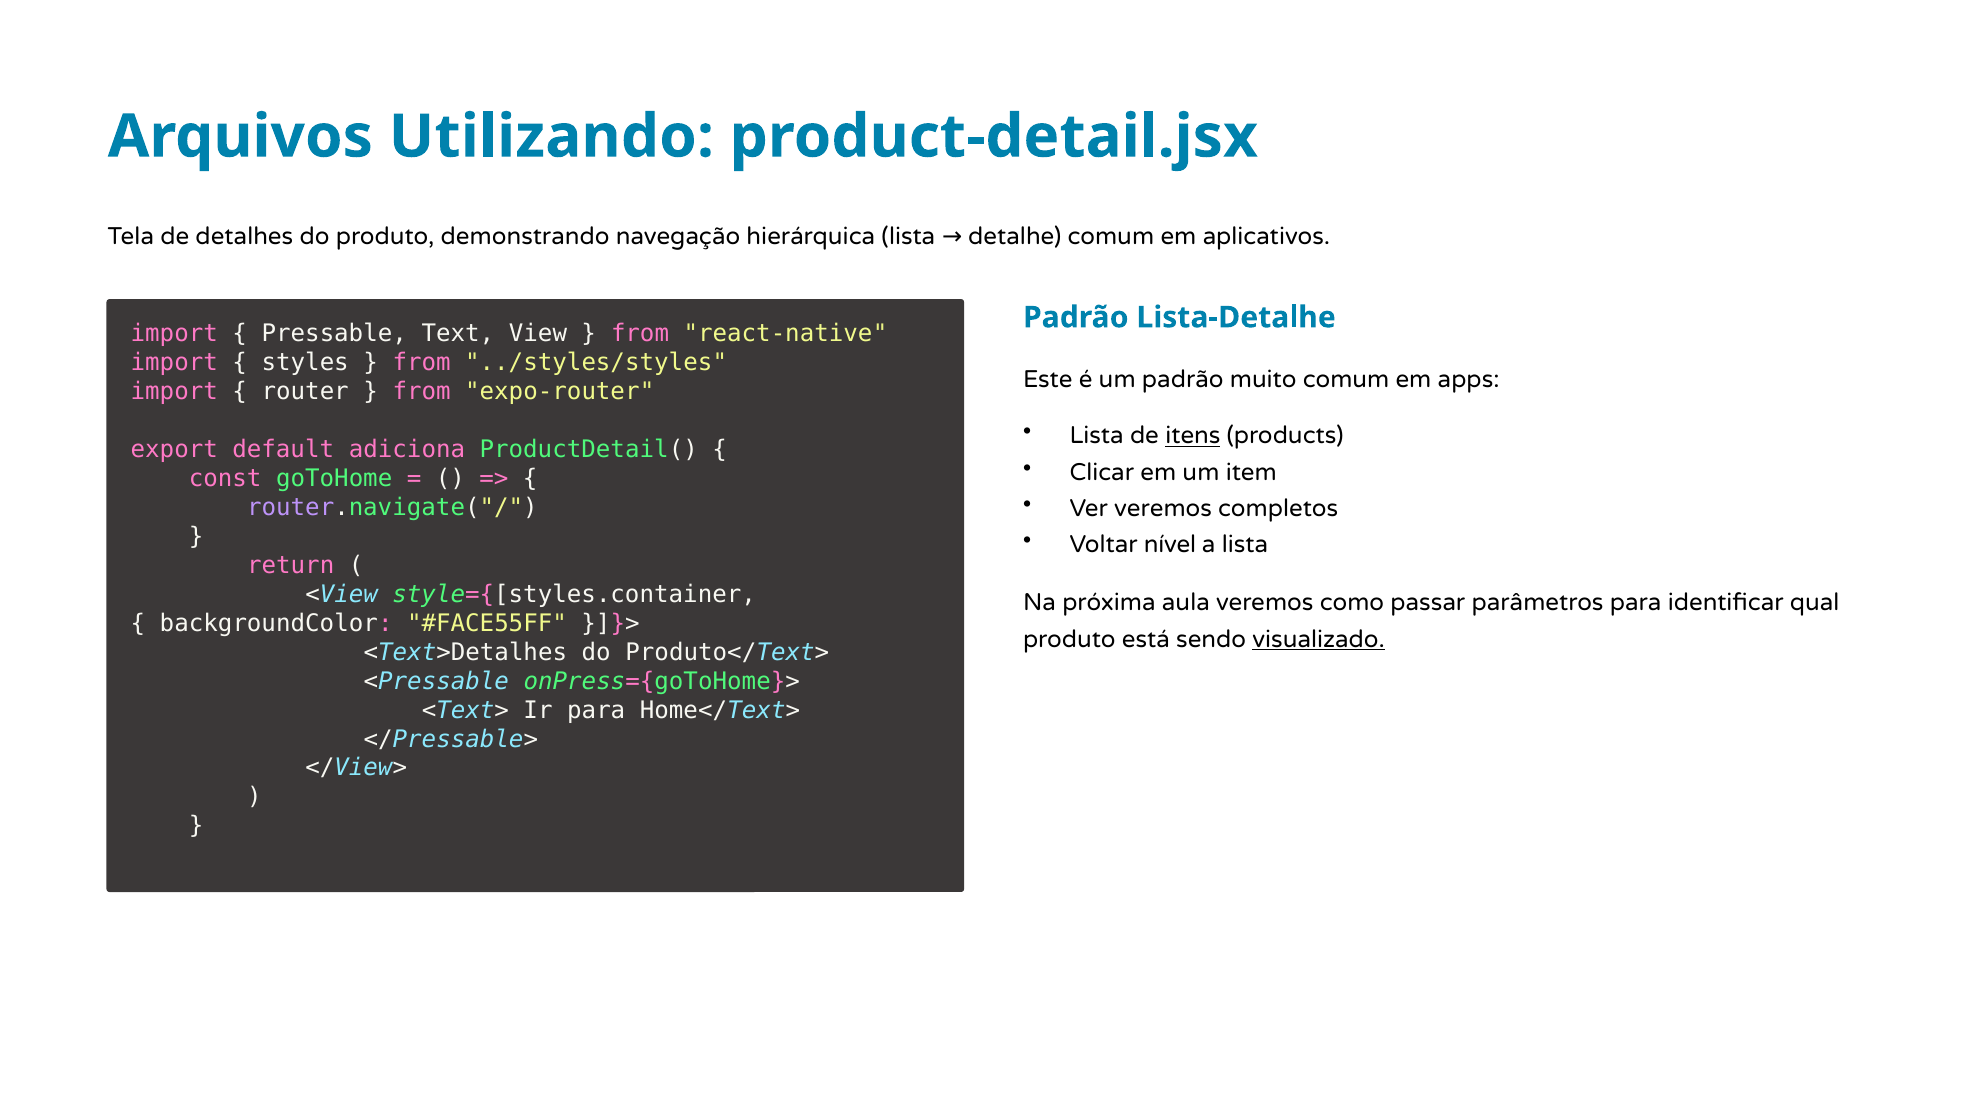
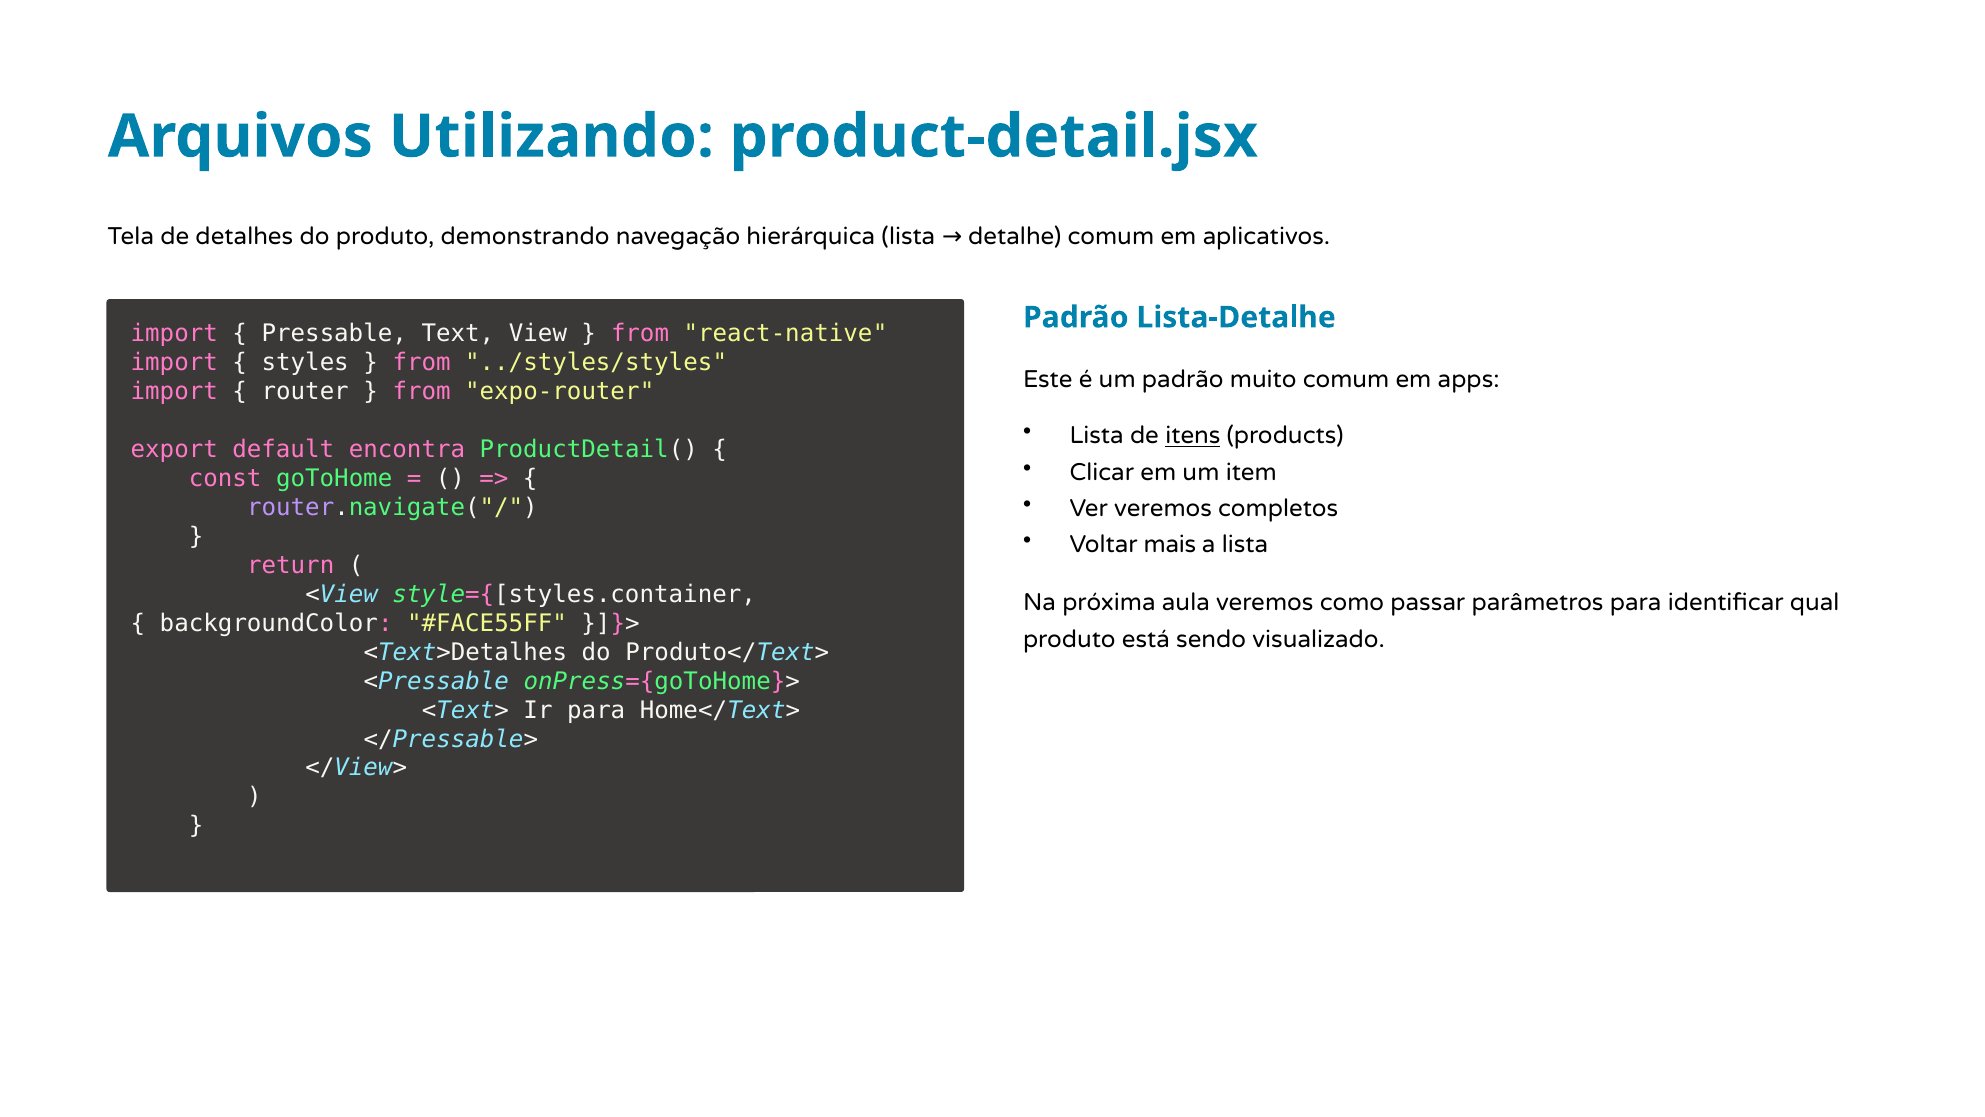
adiciona: adiciona -> encontra (407, 449)
nível: nível -> mais (1170, 544)
visualizado underline: present -> none (1319, 639)
